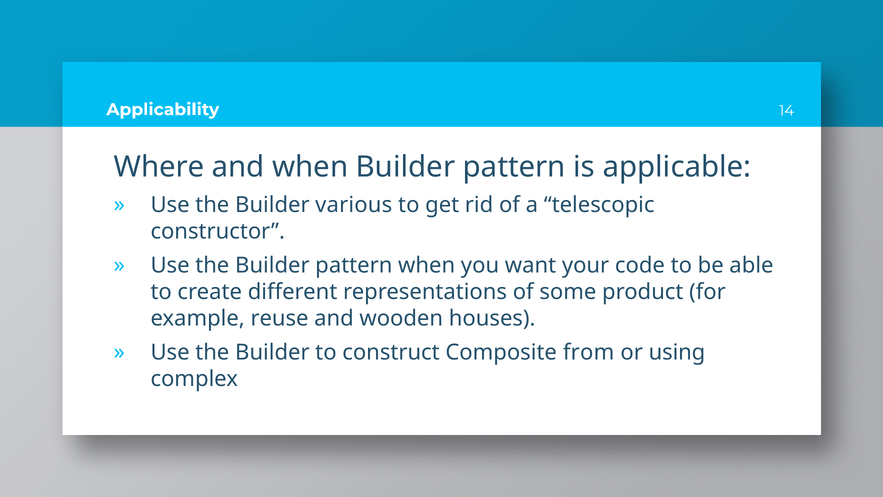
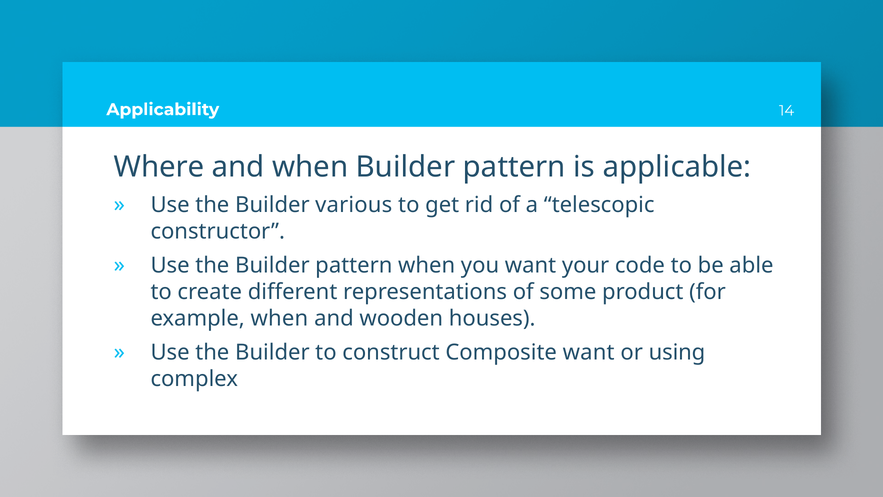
example reuse: reuse -> when (279, 318)
Composite from: from -> want (589, 352)
